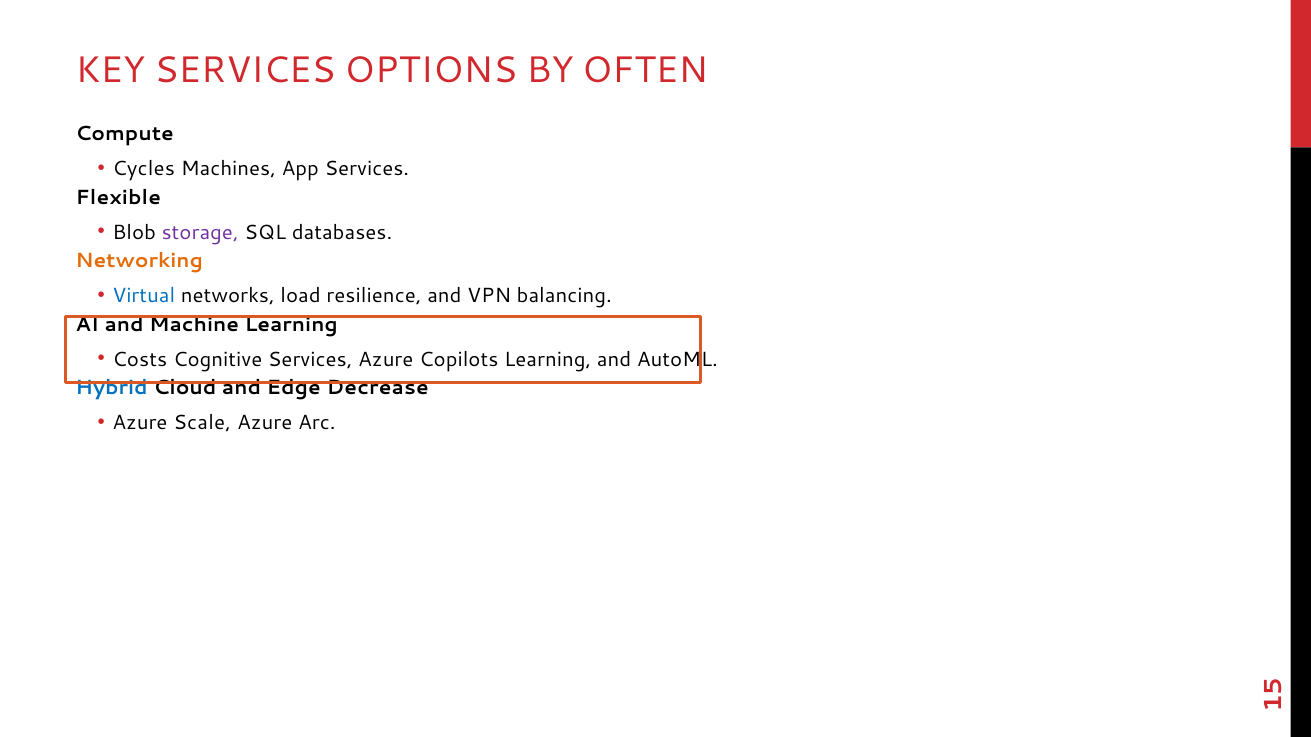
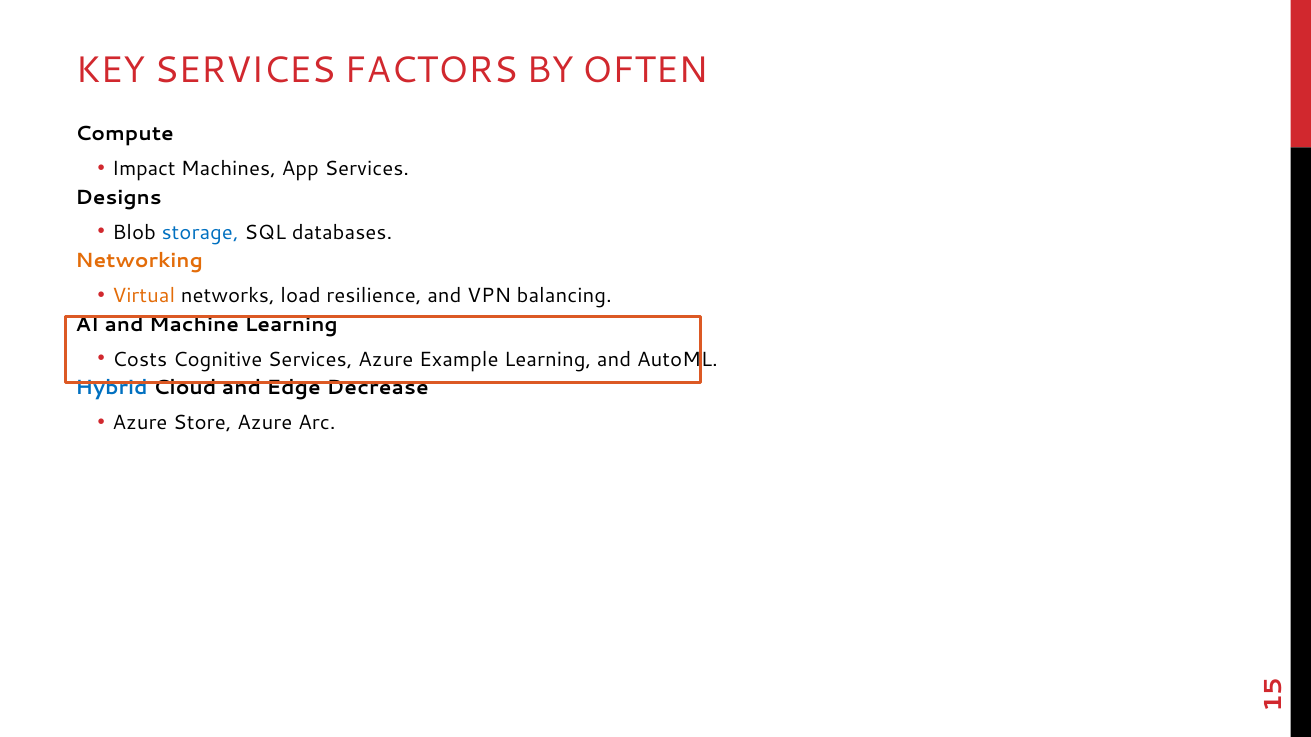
OPTIONS: OPTIONS -> FACTORS (431, 70)
Cycles: Cycles -> Impact (144, 169)
Flexible: Flexible -> Designs (118, 198)
storage colour: purple -> blue (200, 232)
Virtual colour: blue -> orange (144, 296)
Copilots: Copilots -> Example (459, 360)
Scale: Scale -> Store (202, 423)
